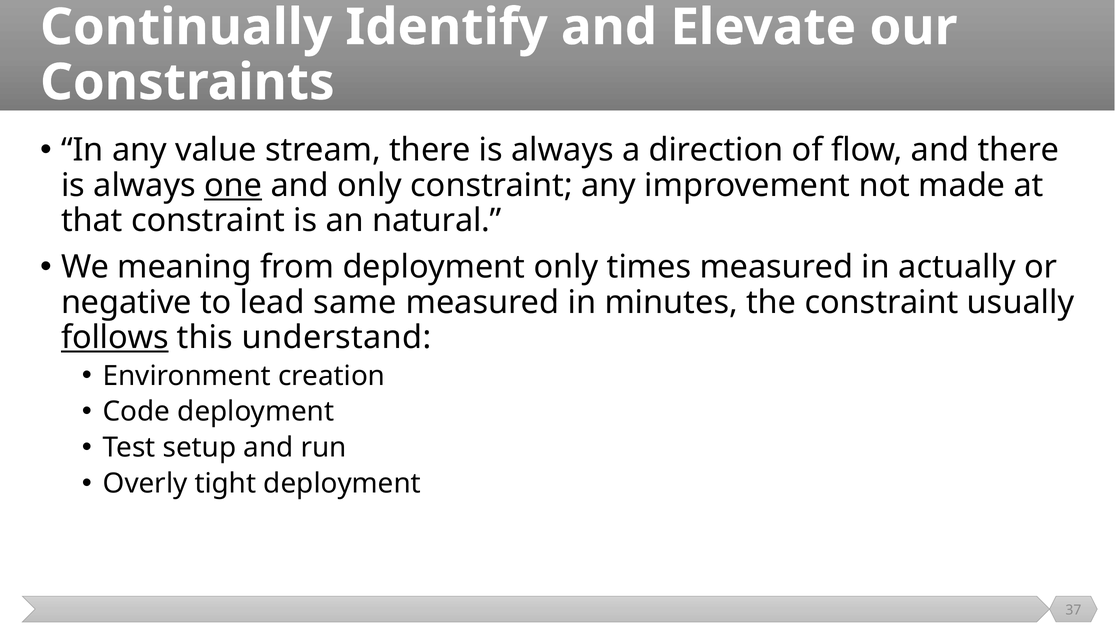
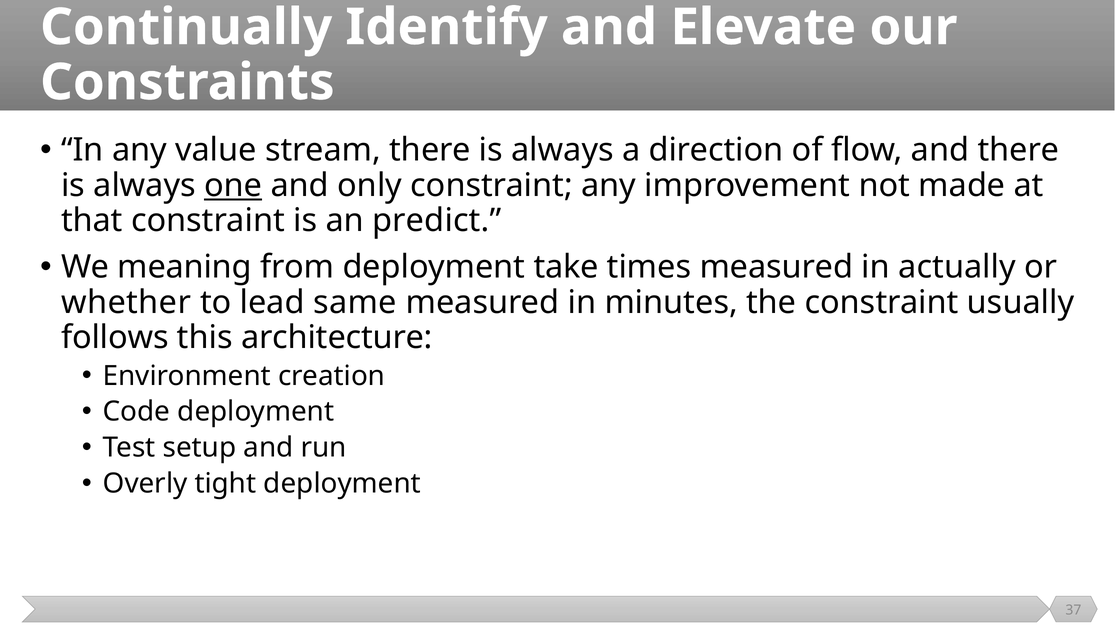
natural: natural -> predict (437, 220)
deployment only: only -> take (566, 267)
negative: negative -> whether (126, 302)
follows underline: present -> none (115, 337)
understand: understand -> architecture (337, 337)
